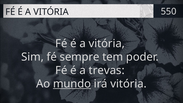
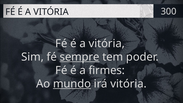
550: 550 -> 300 (169, 11)
sempre underline: none -> present (80, 57)
trevas: trevas -> firmes (107, 70)
